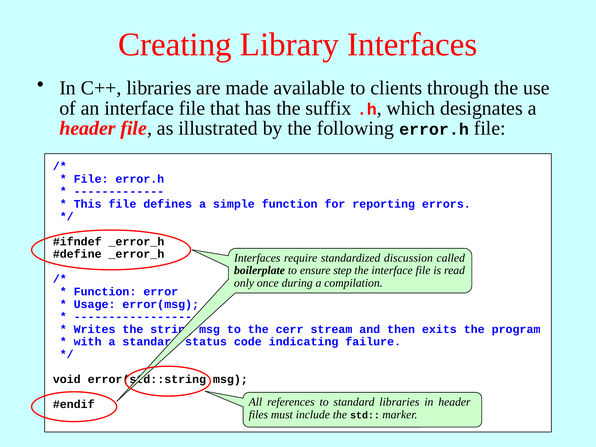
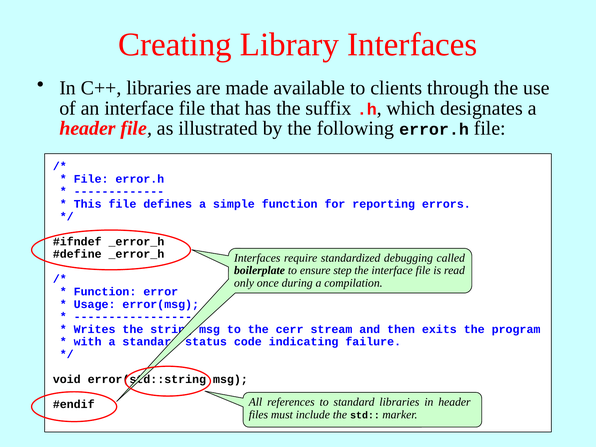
discussion: discussion -> debugging (408, 258)
